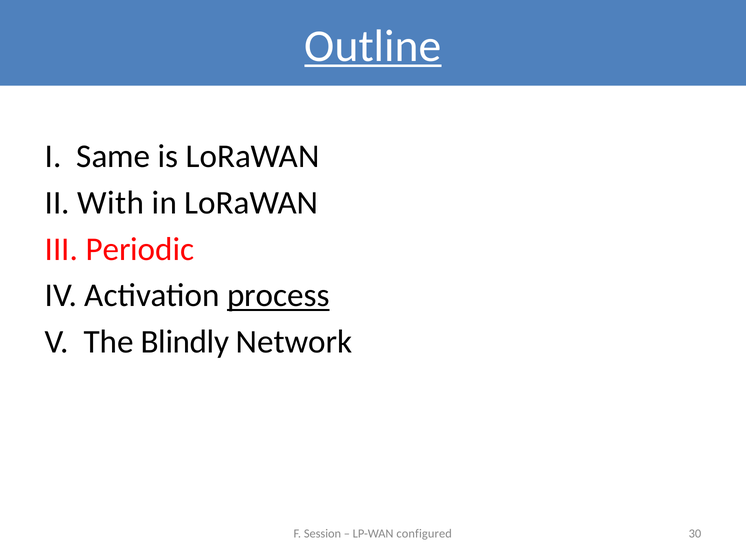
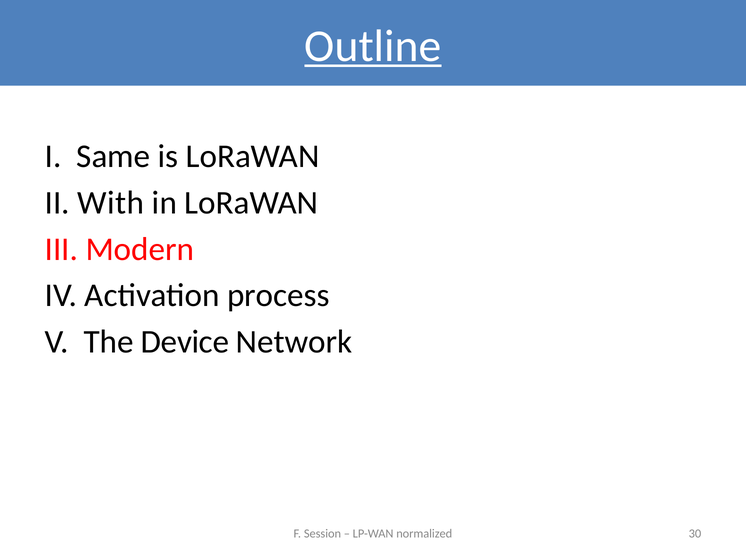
Periodic: Periodic -> Modern (140, 249)
process underline: present -> none (278, 296)
Blindly: Blindly -> Device (185, 342)
configured: configured -> normalized (424, 534)
